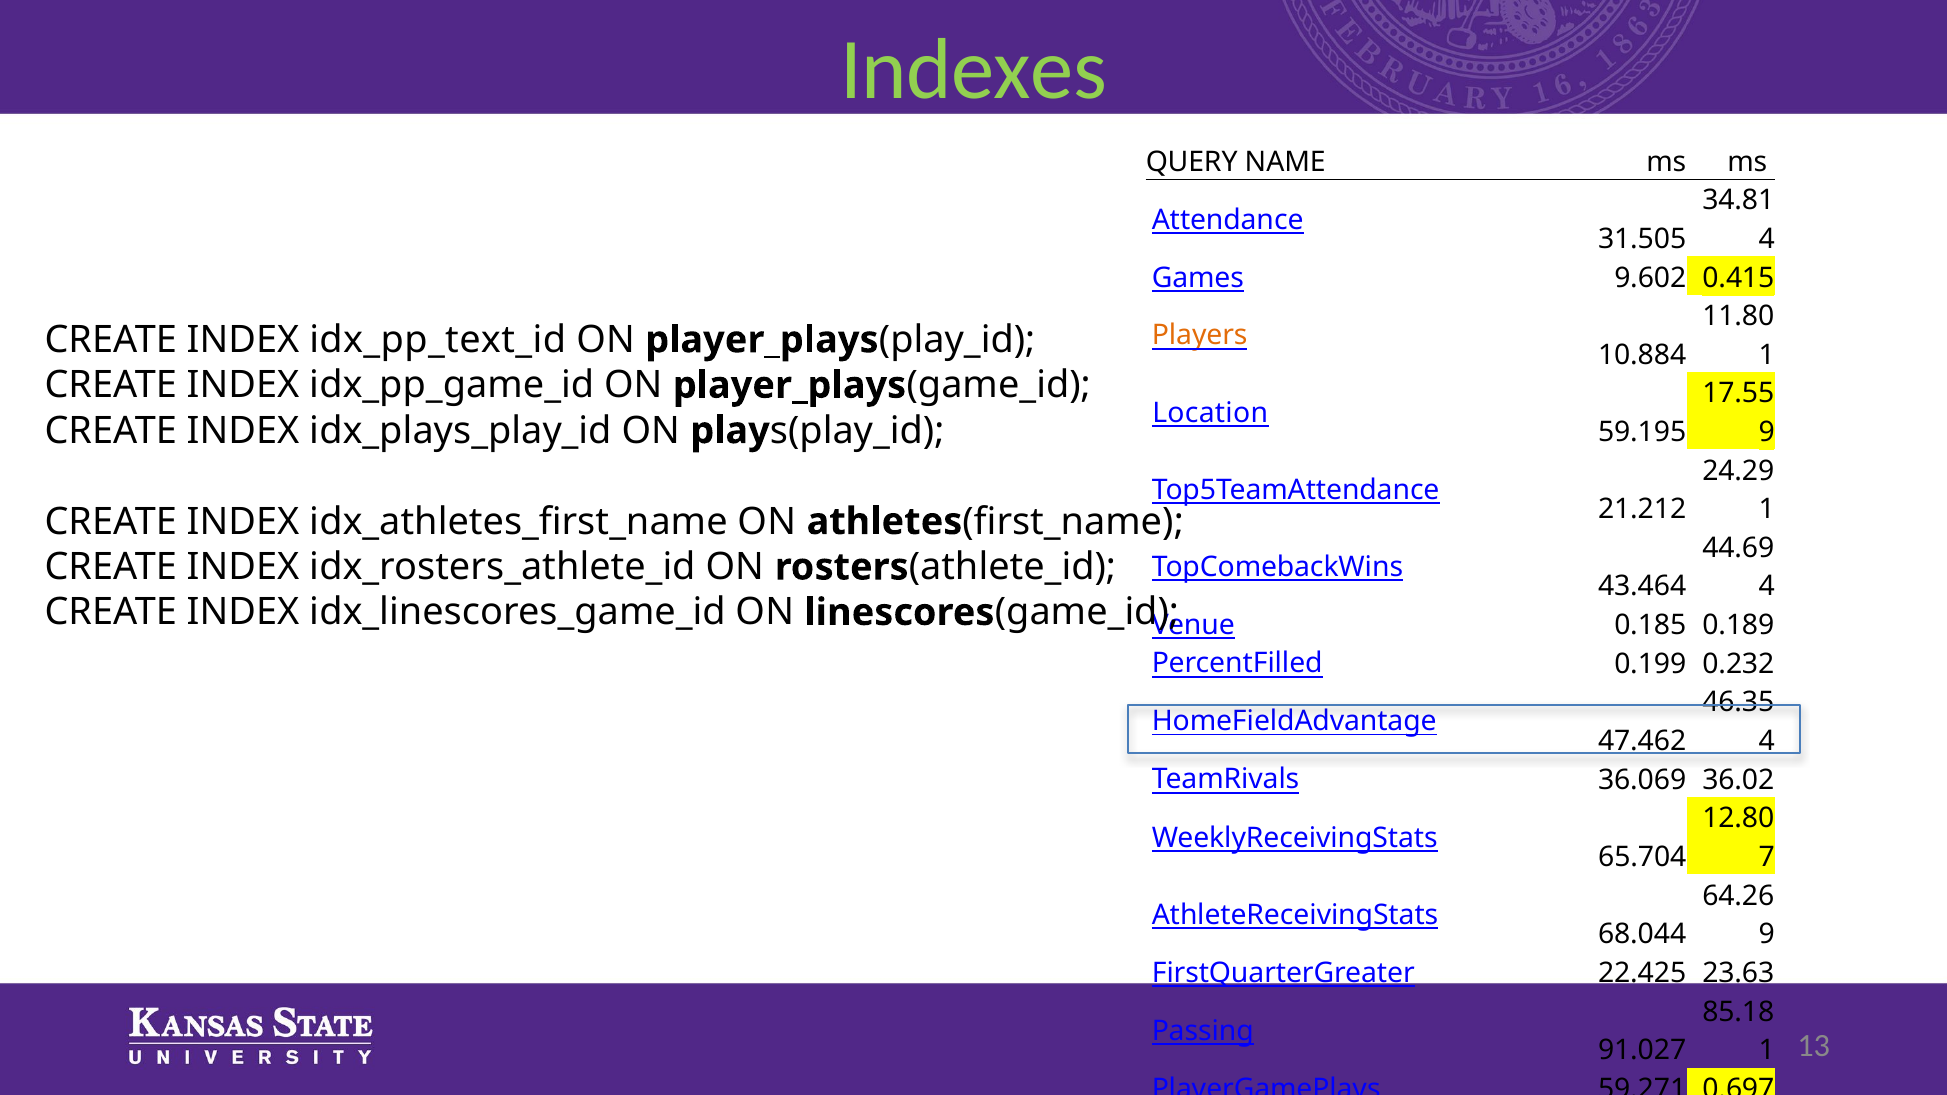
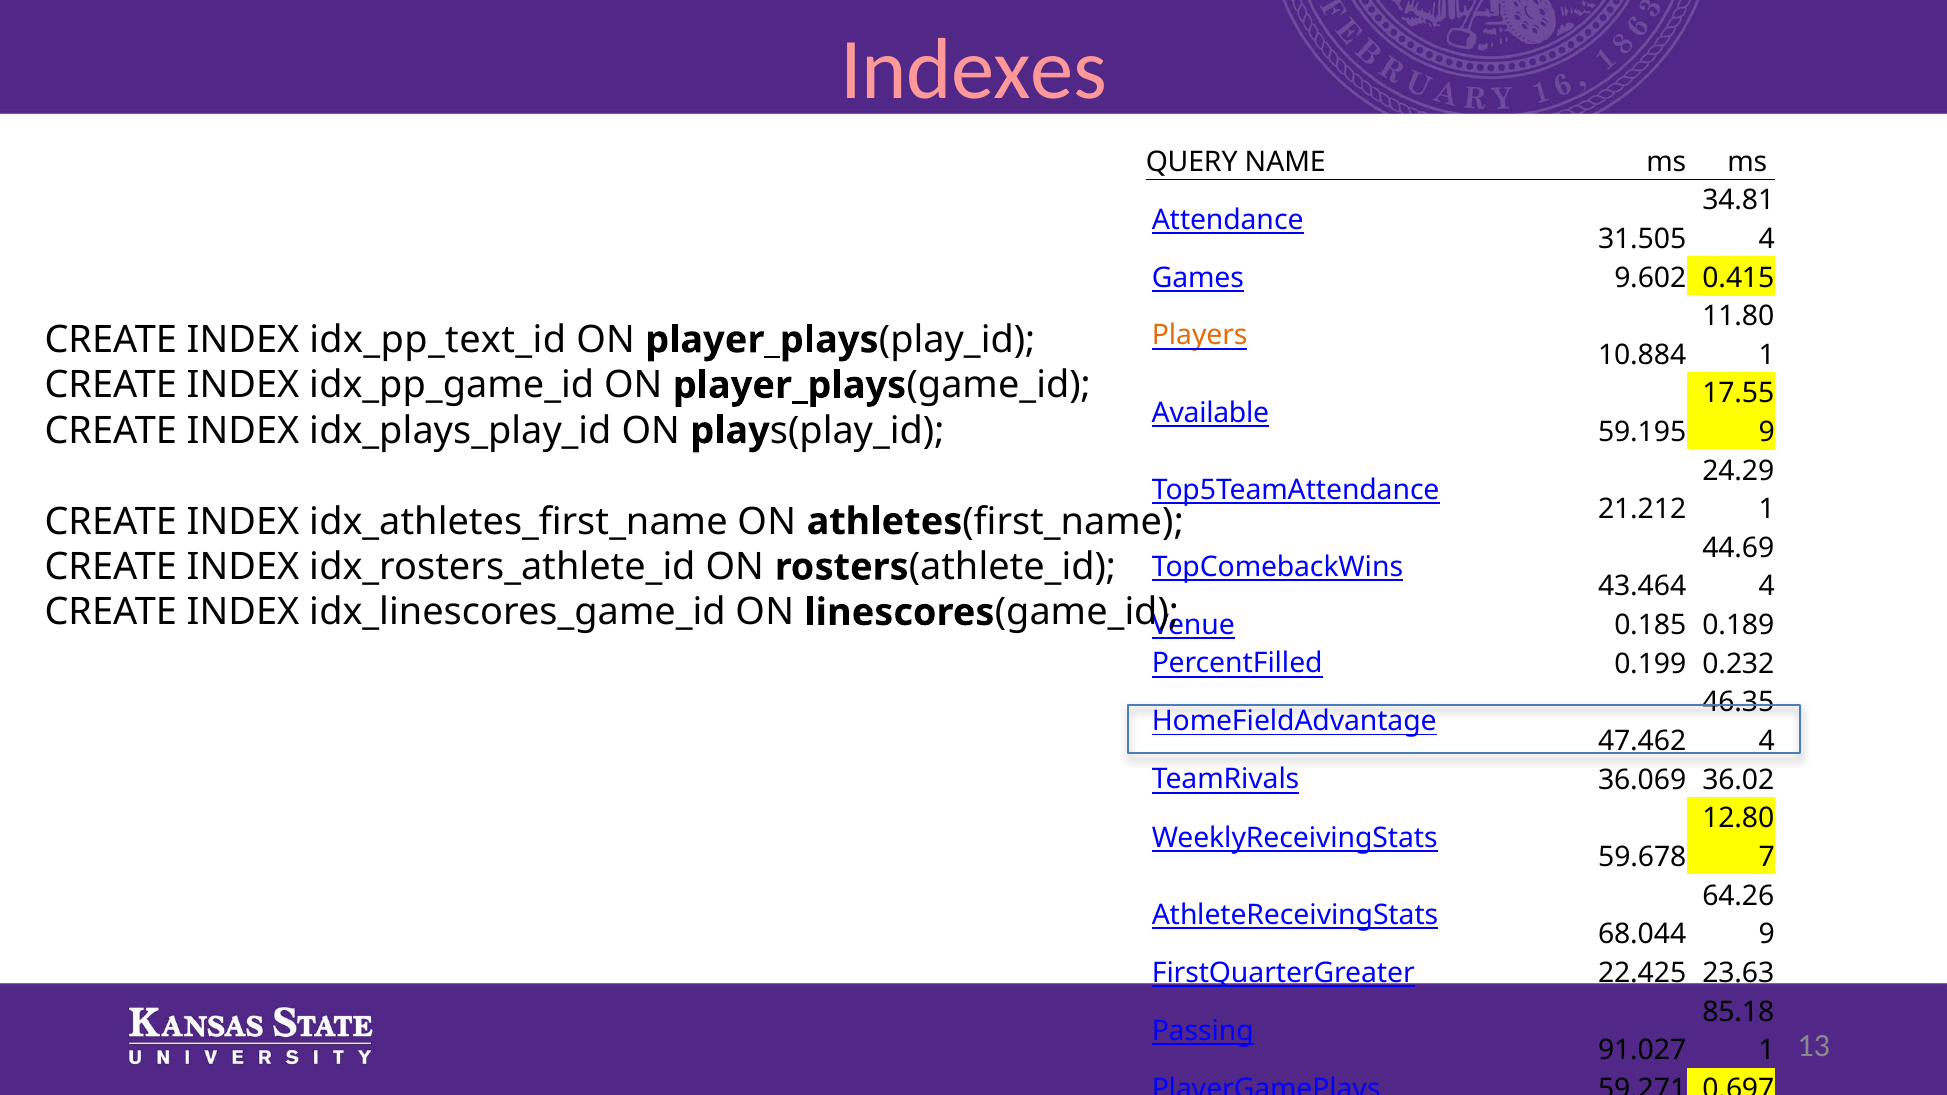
Indexes colour: light green -> pink (974, 69)
Location: Location -> Available (1210, 413)
65.704: 65.704 -> 59.678 (1642, 857)
